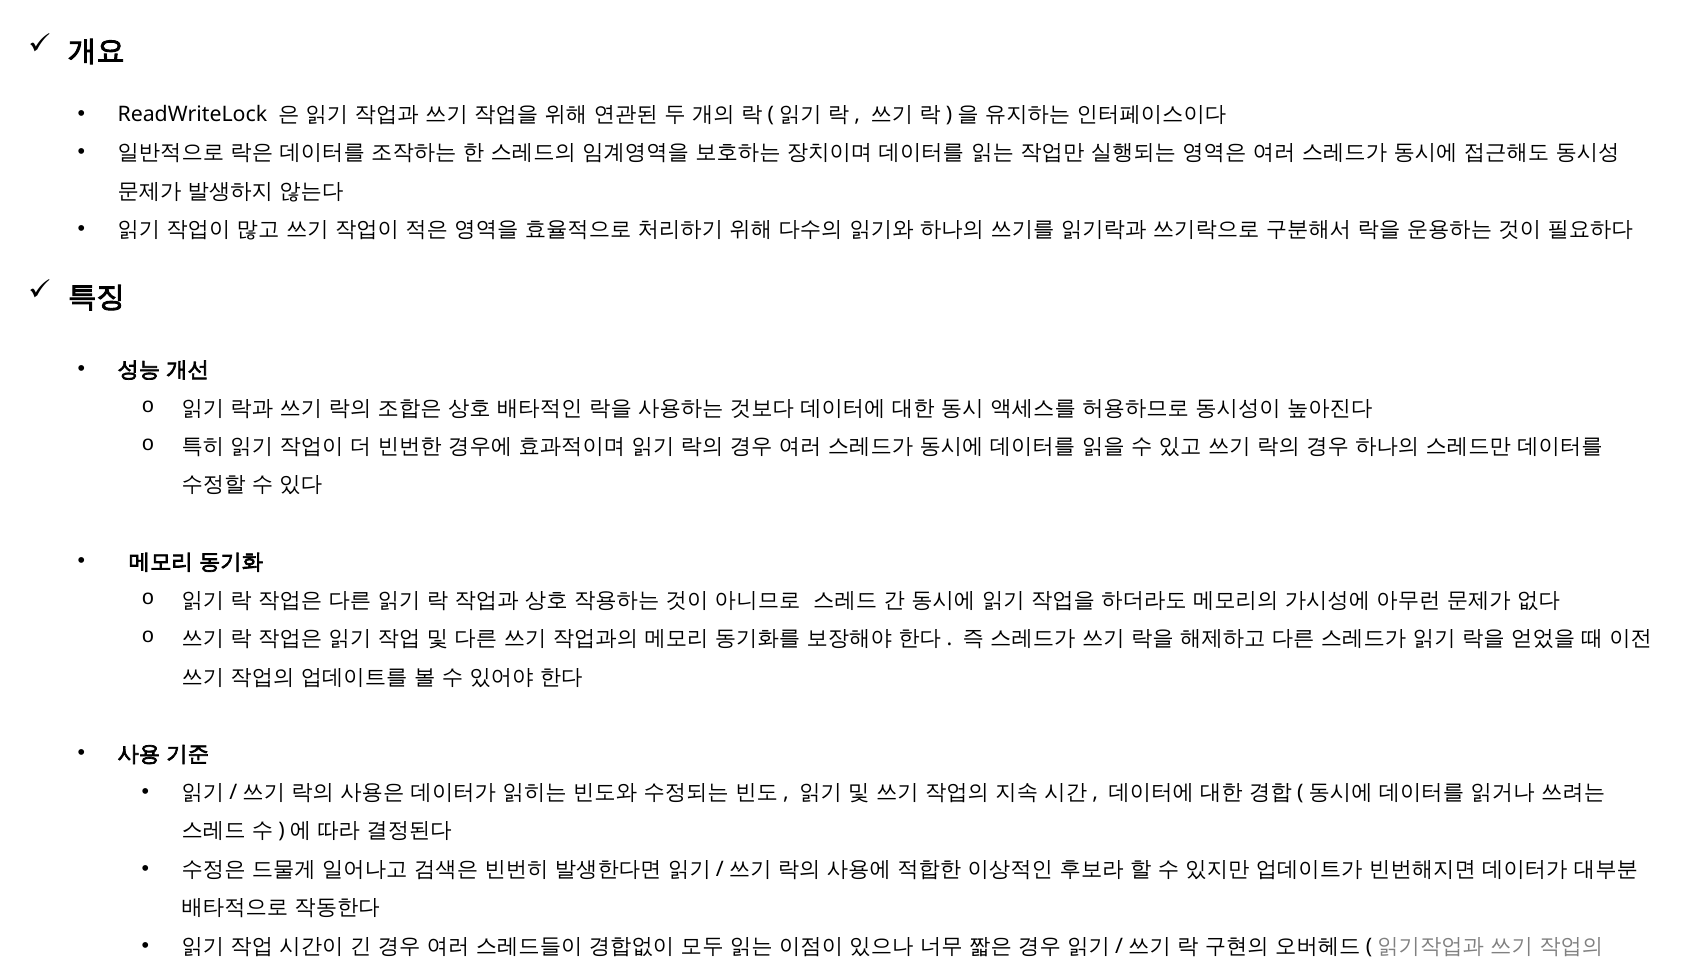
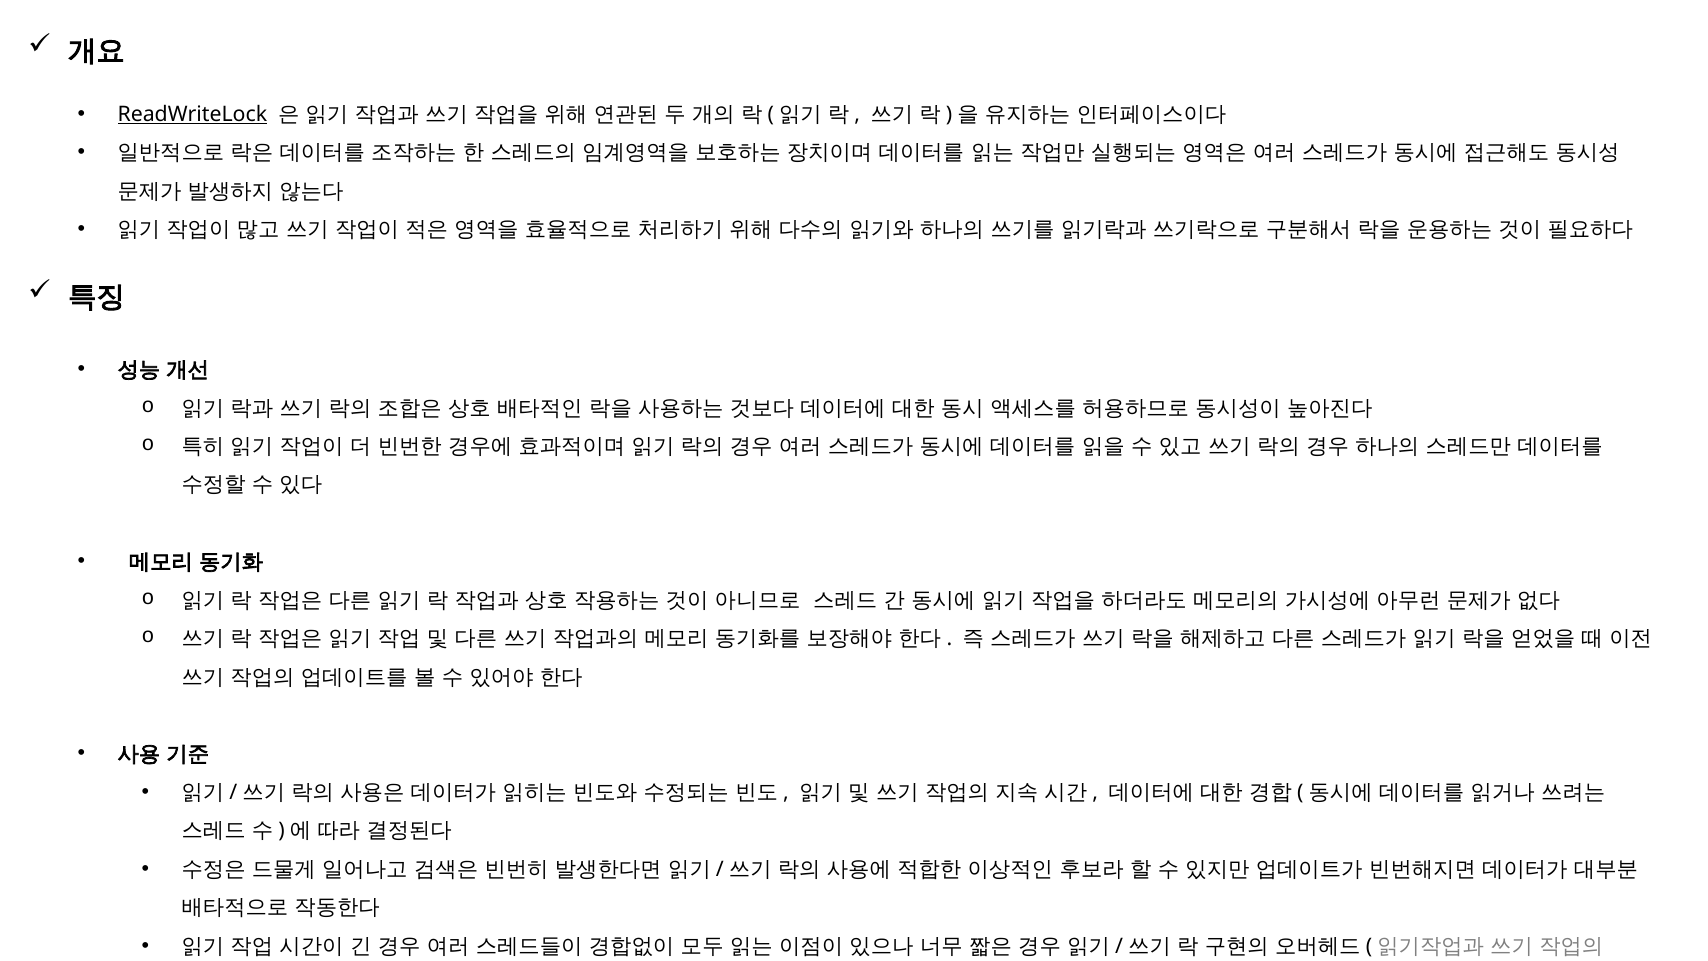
ReadWriteLock underline: none -> present (192, 114)
